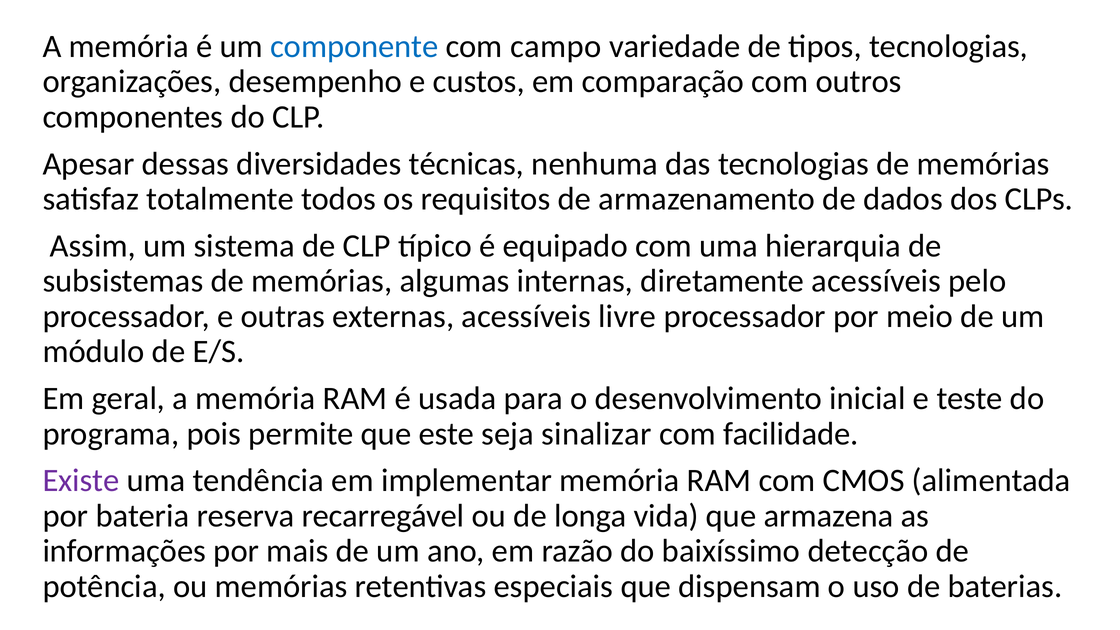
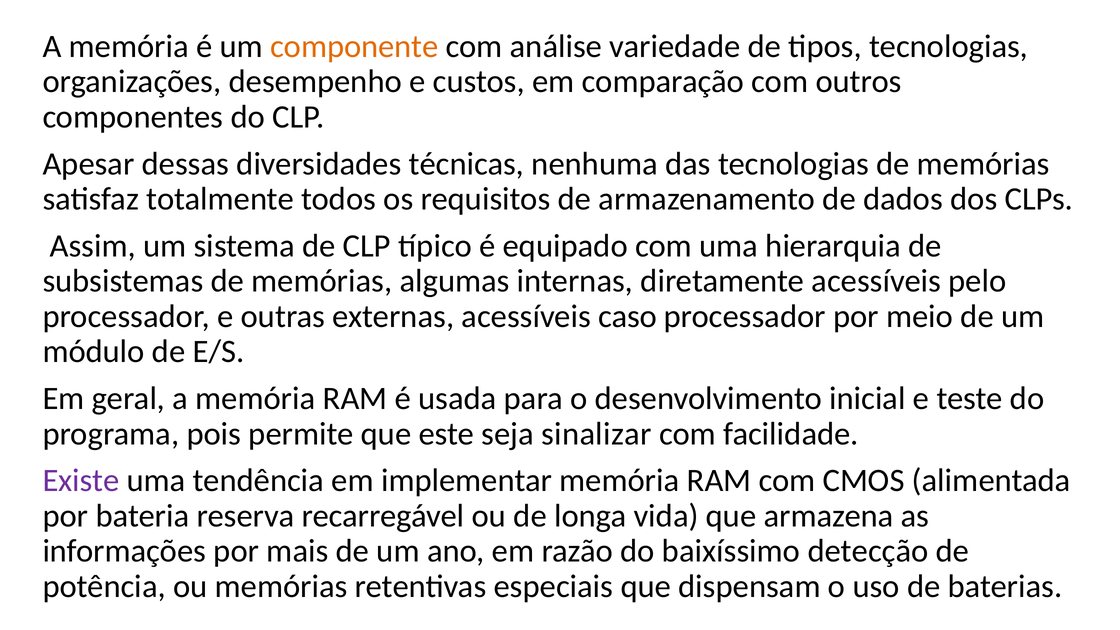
componente colour: blue -> orange (354, 46)
campo: campo -> análise (556, 46)
livre: livre -> caso (627, 316)
